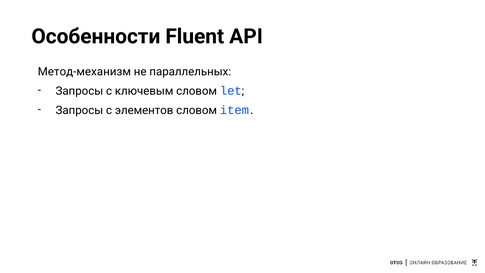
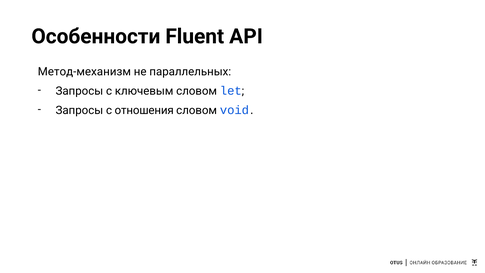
элементов: элементов -> отношения (144, 110)
item: item -> void (234, 110)
